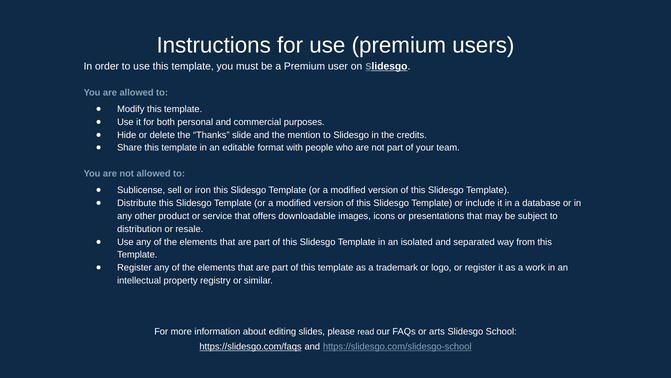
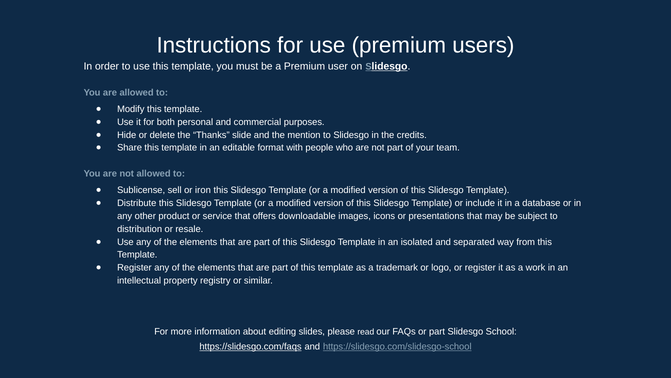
or arts: arts -> part (437, 331)
